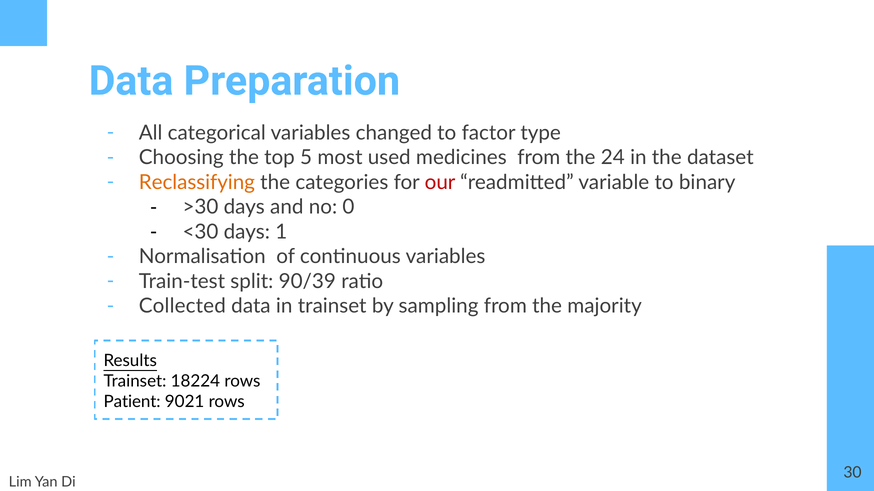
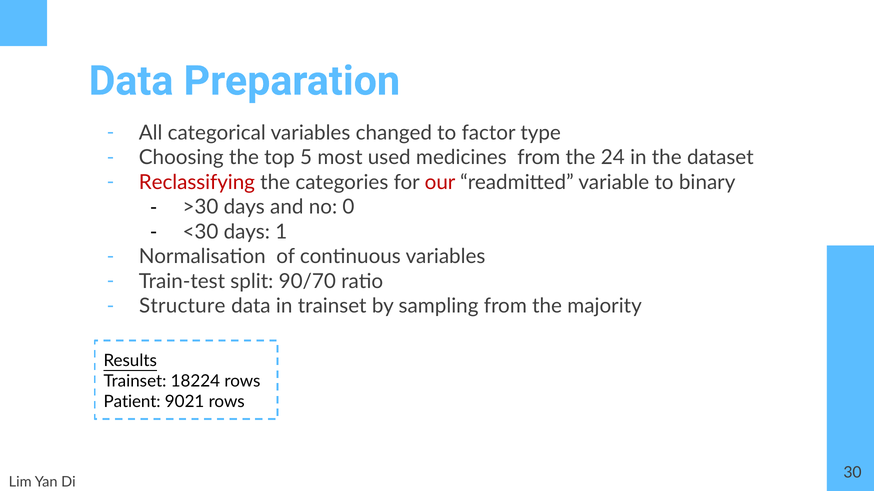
Reclassifying colour: orange -> red (197, 183)
90/39: 90/39 -> 90/70 (307, 282)
Collected: Collected -> Structure (182, 306)
